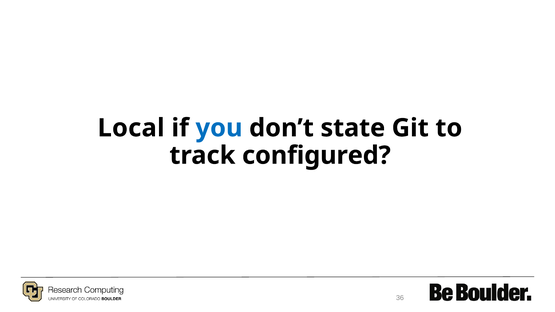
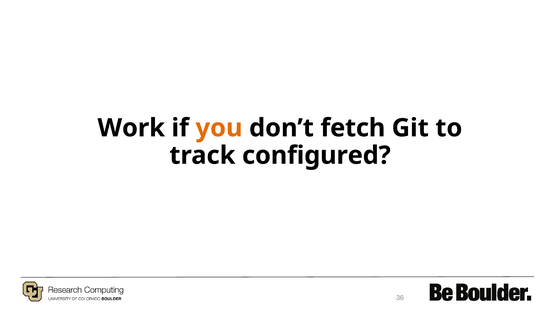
Local: Local -> Work (131, 128)
you colour: blue -> orange (219, 128)
state: state -> fetch (353, 128)
